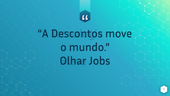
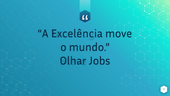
Descontos: Descontos -> Excelência (77, 33)
